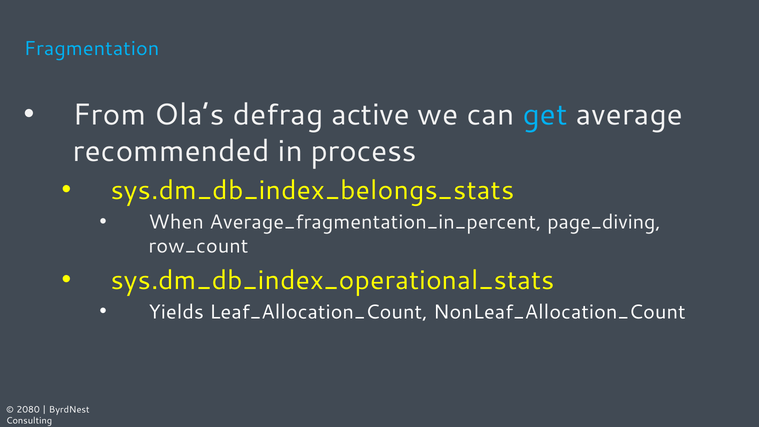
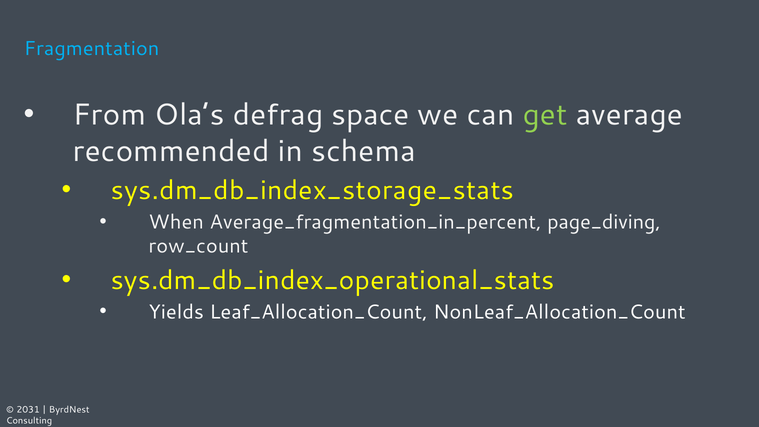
active: active -> space (370, 115)
get colour: light blue -> light green (545, 115)
process: process -> schema (363, 151)
sys.dm_db_index_belongs_stats: sys.dm_db_index_belongs_stats -> sys.dm_db_index_storage_stats (312, 190)
2080: 2080 -> 2031 (28, 409)
